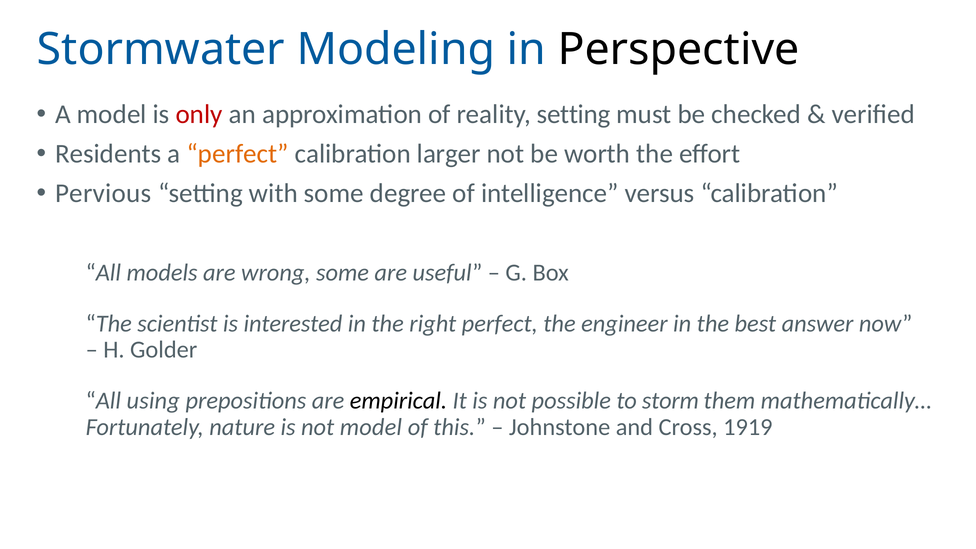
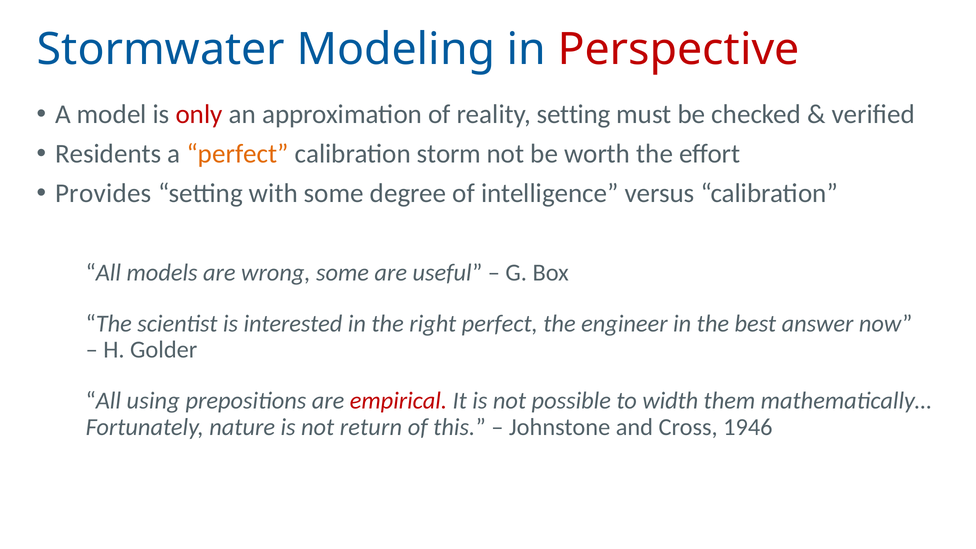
Perspective colour: black -> red (679, 49)
larger: larger -> storm (449, 154)
Pervious: Pervious -> Provides (103, 193)
empirical colour: black -> red (398, 401)
storm: storm -> width (670, 401)
not model: model -> return (371, 427)
1919: 1919 -> 1946 (748, 427)
